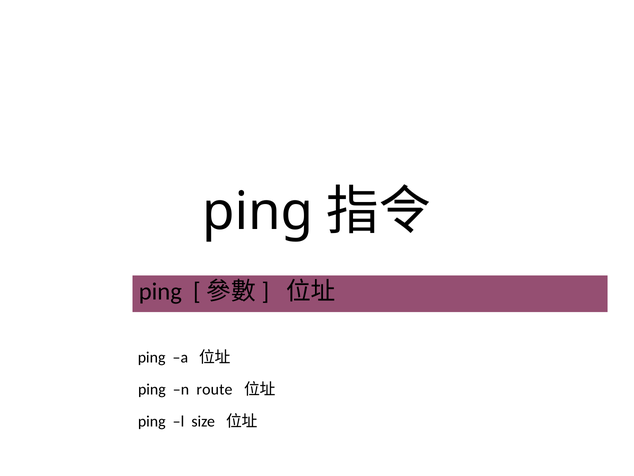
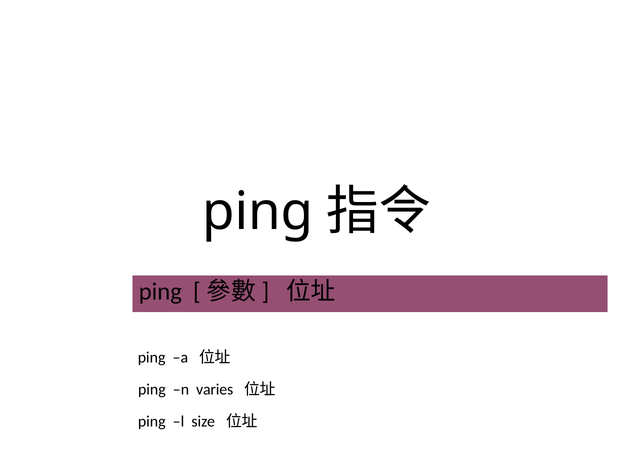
route: route -> varies (215, 389)
